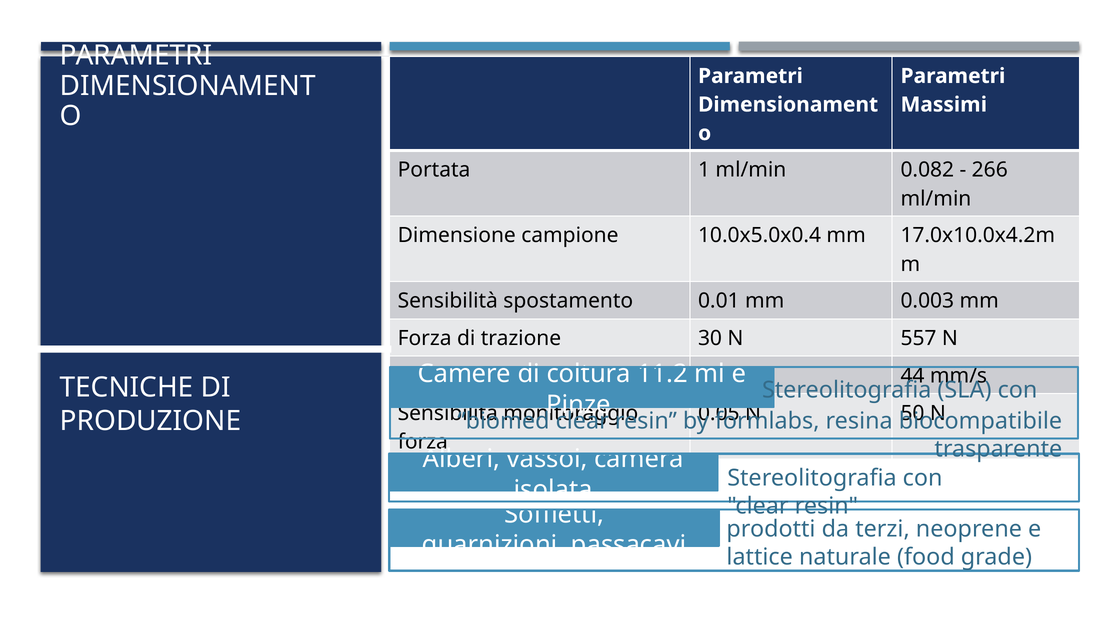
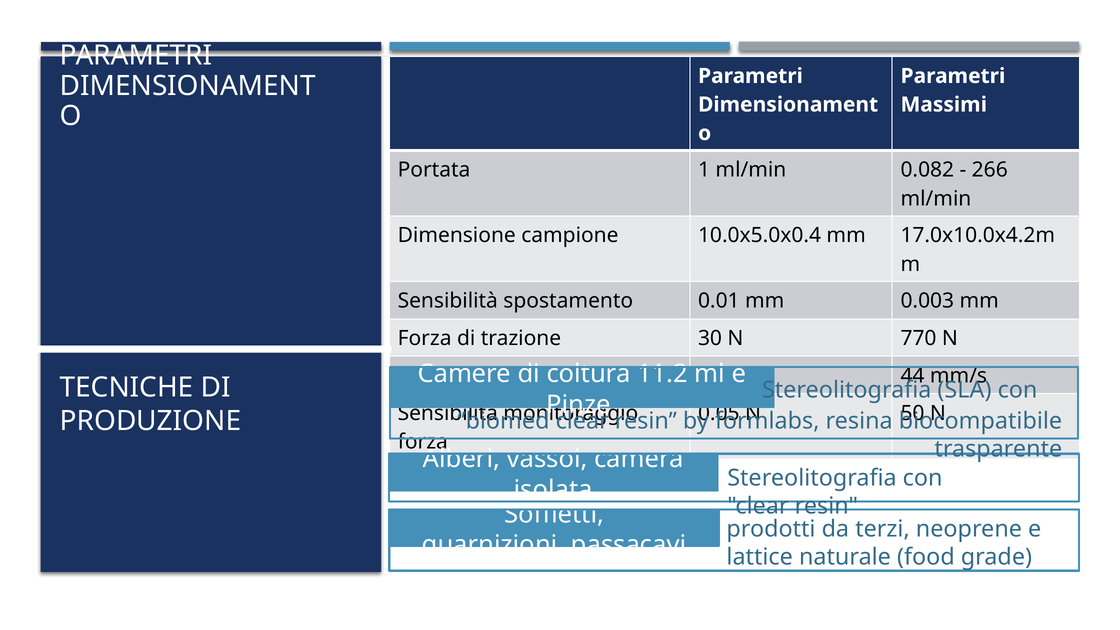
557: 557 -> 770 (919, 338)
